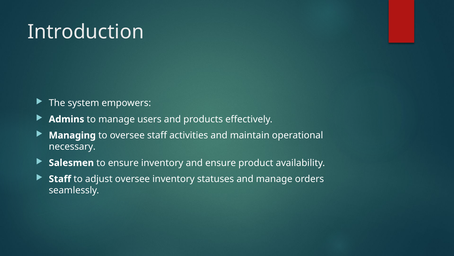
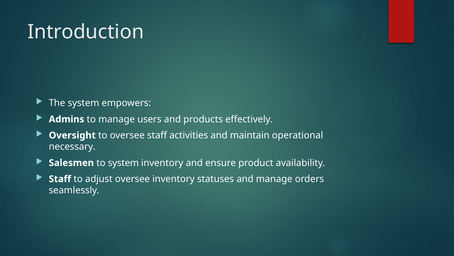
Managing: Managing -> Oversight (72, 135)
to ensure: ensure -> system (123, 162)
